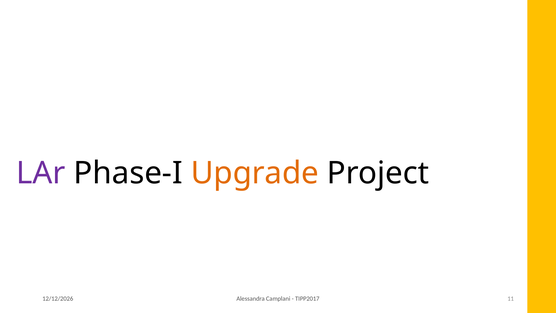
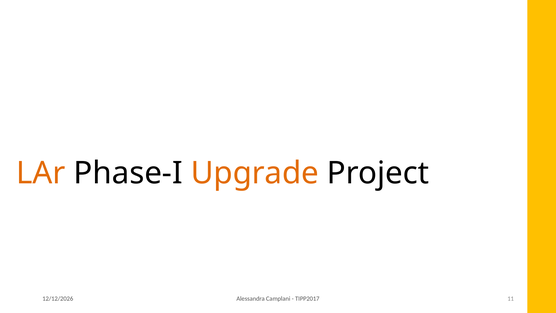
LAr colour: purple -> orange (41, 173)
